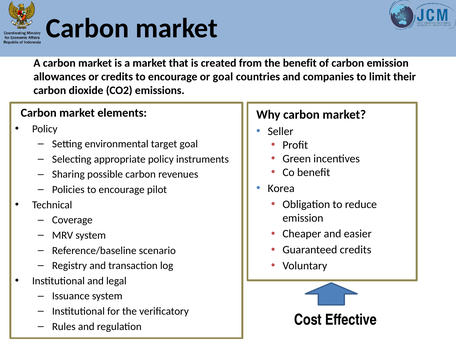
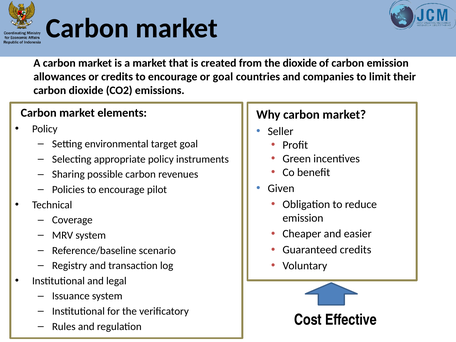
the benefit: benefit -> dioxide (300, 63)
Korea: Korea -> Given (281, 188)
